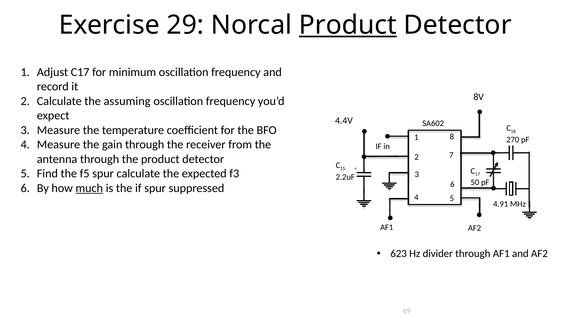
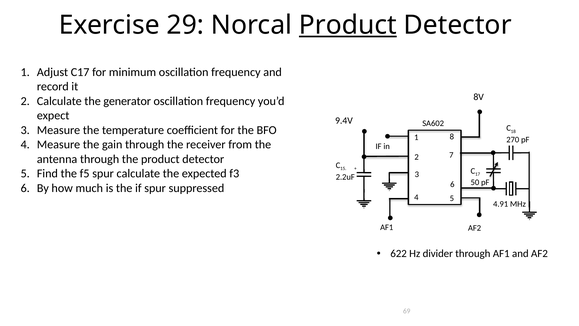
assuming: assuming -> generator (127, 101)
4.4V: 4.4V -> 9.4V (344, 121)
much underline: present -> none (89, 188)
623: 623 -> 622 (399, 253)
